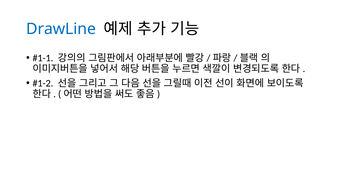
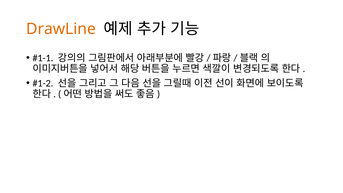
DrawLine colour: blue -> orange (61, 29)
